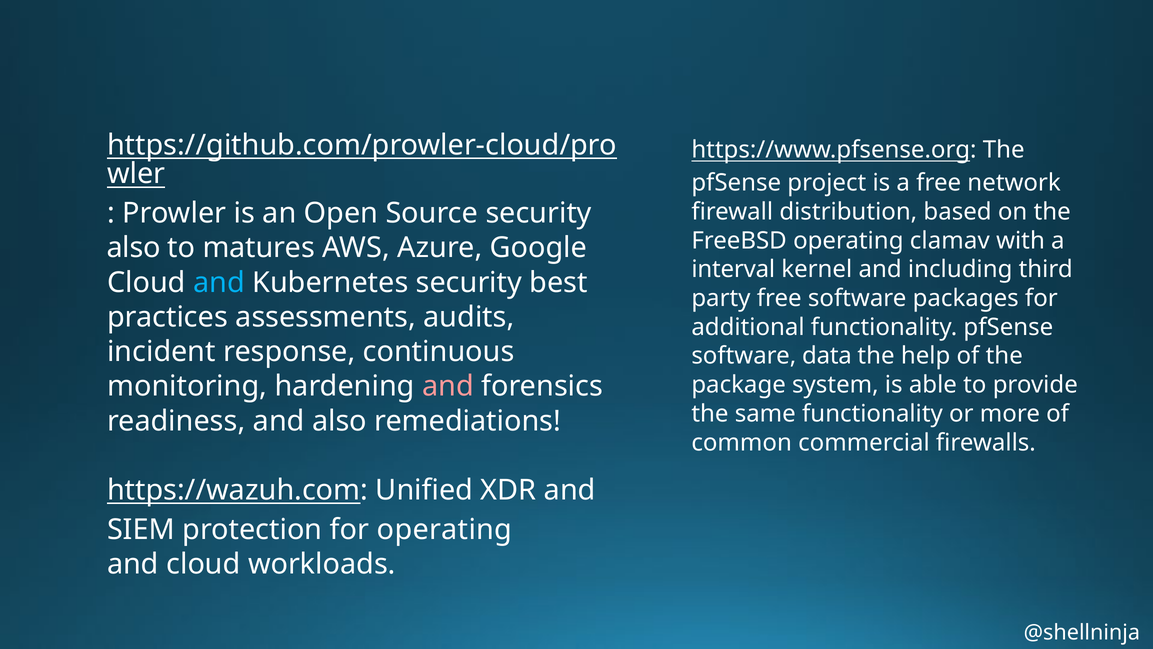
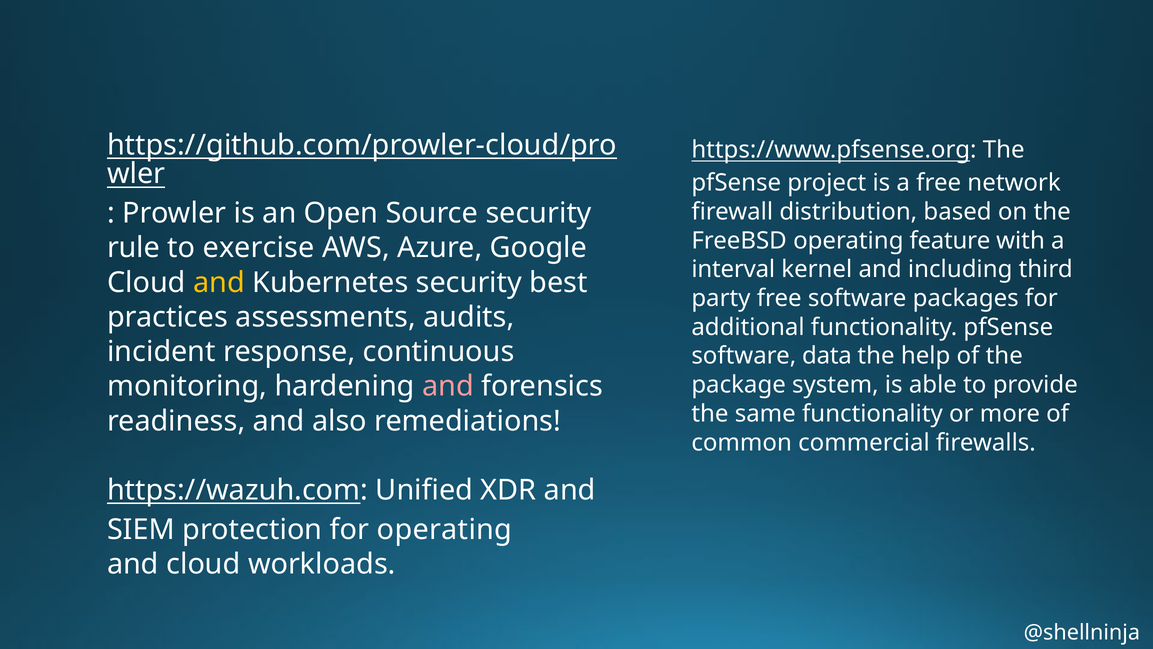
clamav: clamav -> feature (950, 240)
also: also -> rule (134, 248)
matures: matures -> exercise (259, 248)
and colour: light blue -> yellow (219, 282)
